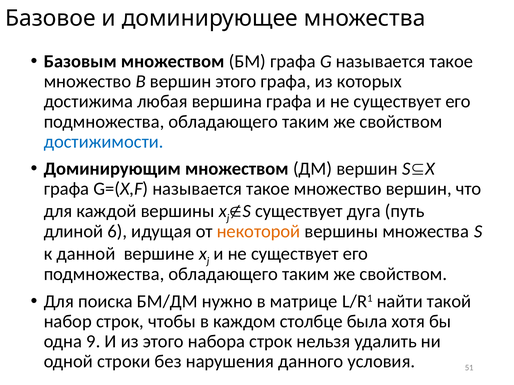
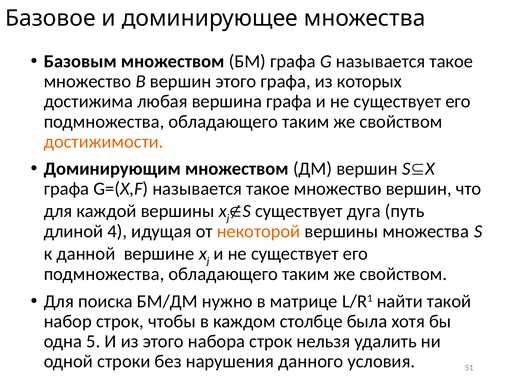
достижимости colour: blue -> orange (104, 142)
6: 6 -> 4 (117, 232)
9: 9 -> 5 (93, 342)
